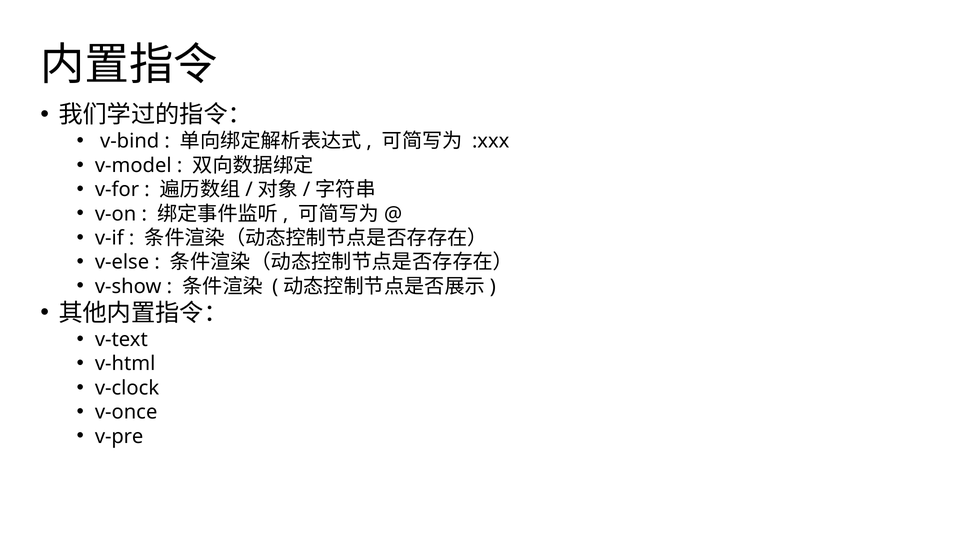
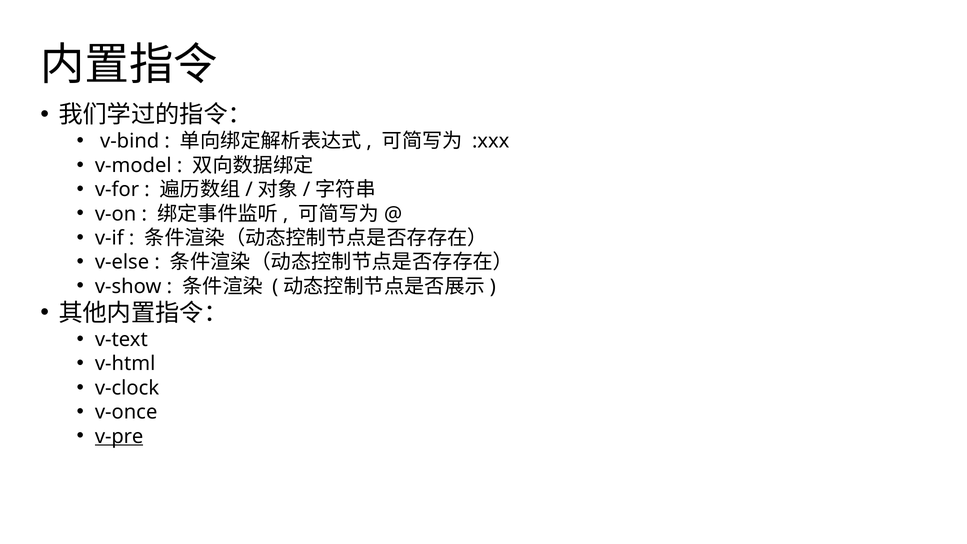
v-pre underline: none -> present (119, 436)
